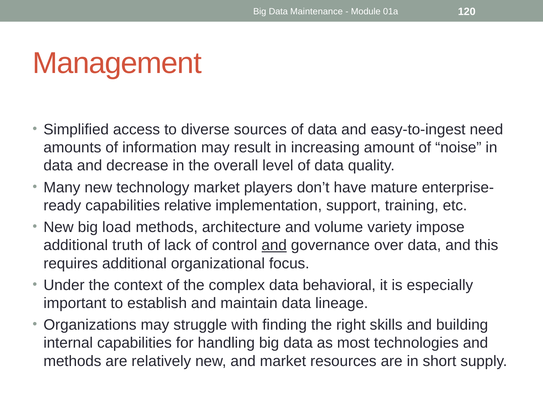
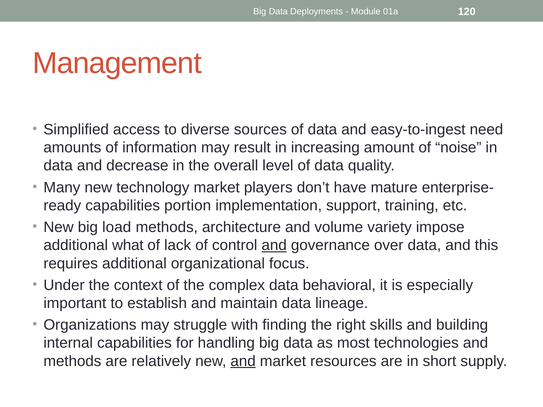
Maintenance: Maintenance -> Deployments (317, 11)
relative: relative -> portion (188, 206)
truth: truth -> what (128, 245)
and underline: none -> present (243, 361)
